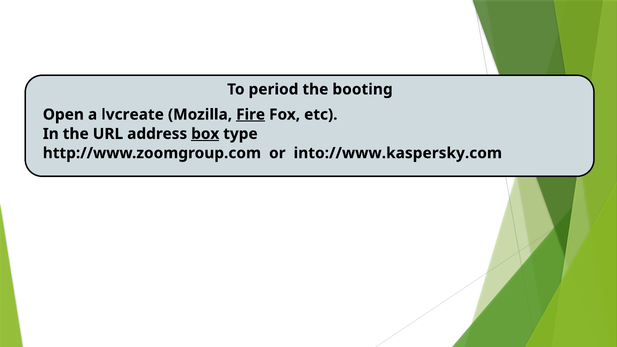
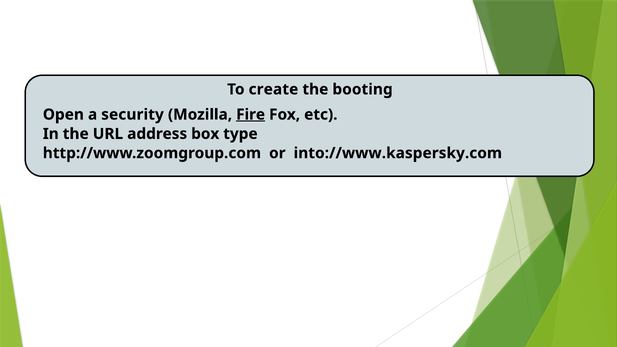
period: period -> create (273, 89)
lvcreate: lvcreate -> security (132, 115)
box underline: present -> none (205, 134)
